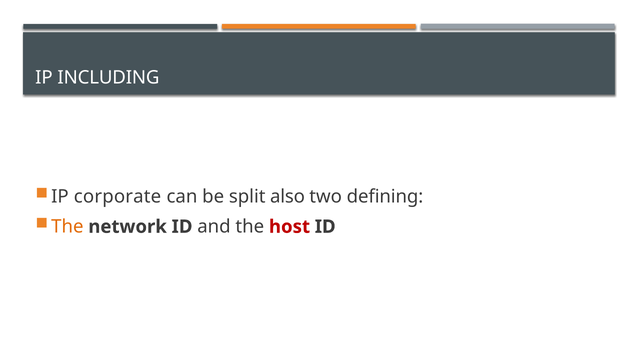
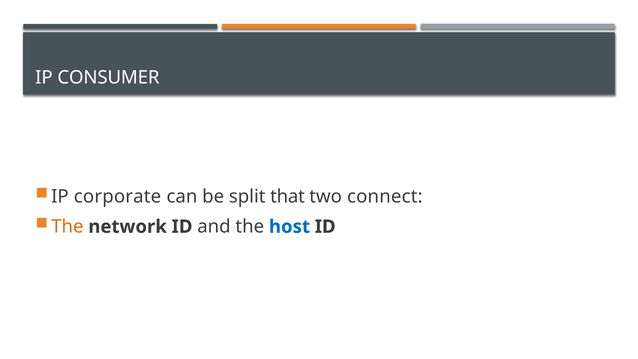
INCLUDING: INCLUDING -> CONSUMER (108, 78)
also: also -> that (288, 197)
defining: defining -> connect (385, 197)
host colour: red -> blue (289, 227)
